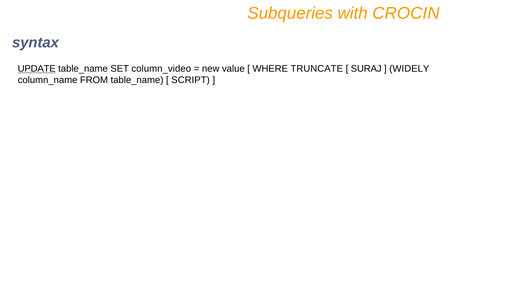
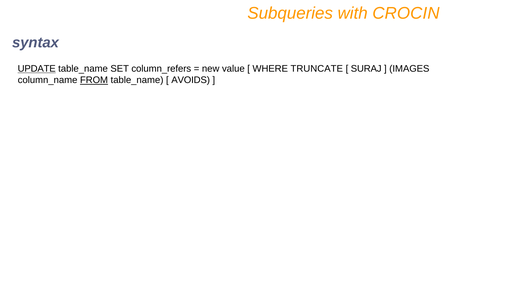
column_video: column_video -> column_refers (161, 69)
WIDELY: WIDELY -> IMAGES (409, 69)
FROM underline: none -> present (94, 80)
SCRIPT: SCRIPT -> AVOIDS (191, 80)
